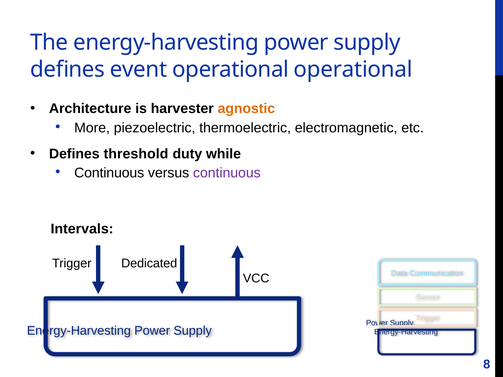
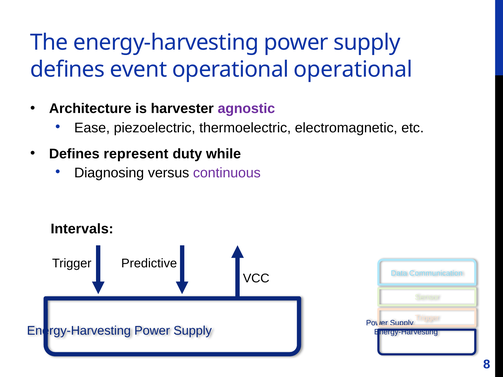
agnostic colour: orange -> purple (246, 109)
More: More -> Ease (92, 128)
threshold: threshold -> represent (136, 154)
Continuous: Continuous -> Diagnosing (109, 173)
Dedicated: Dedicated -> Predictive (149, 264)
